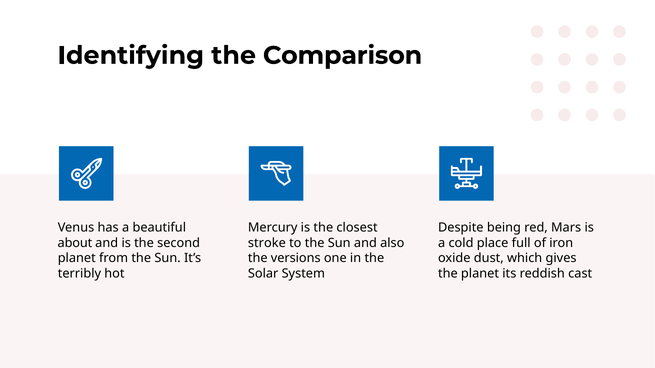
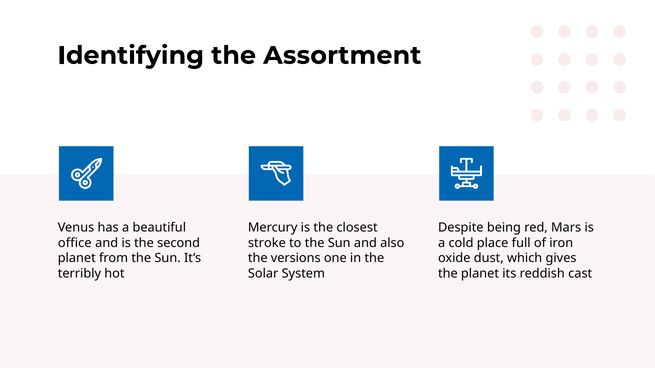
Comparison: Comparison -> Assortment (342, 55)
about: about -> office (75, 243)
